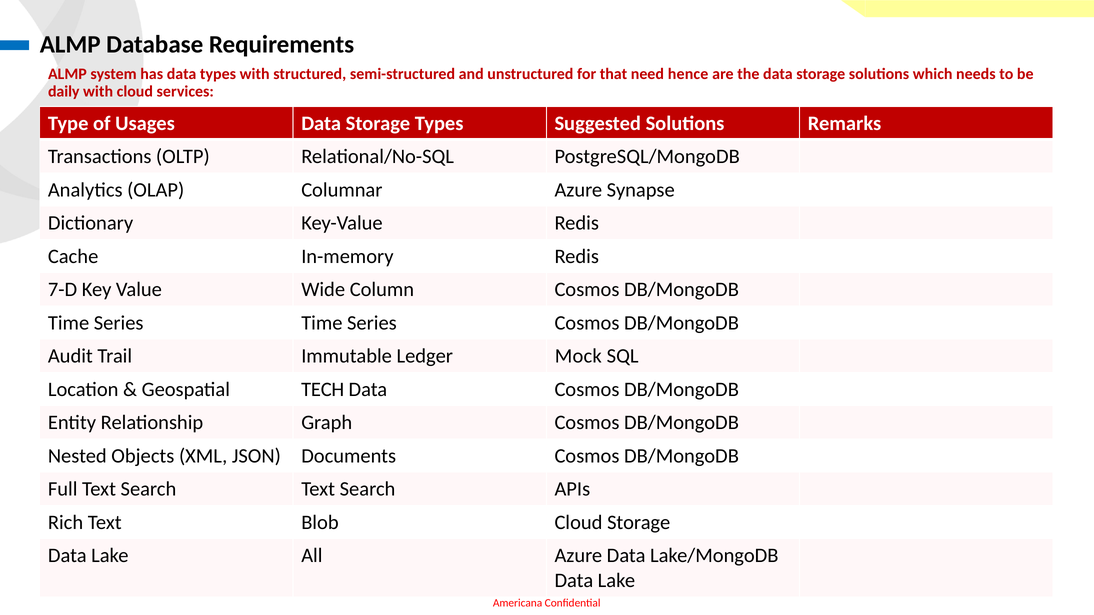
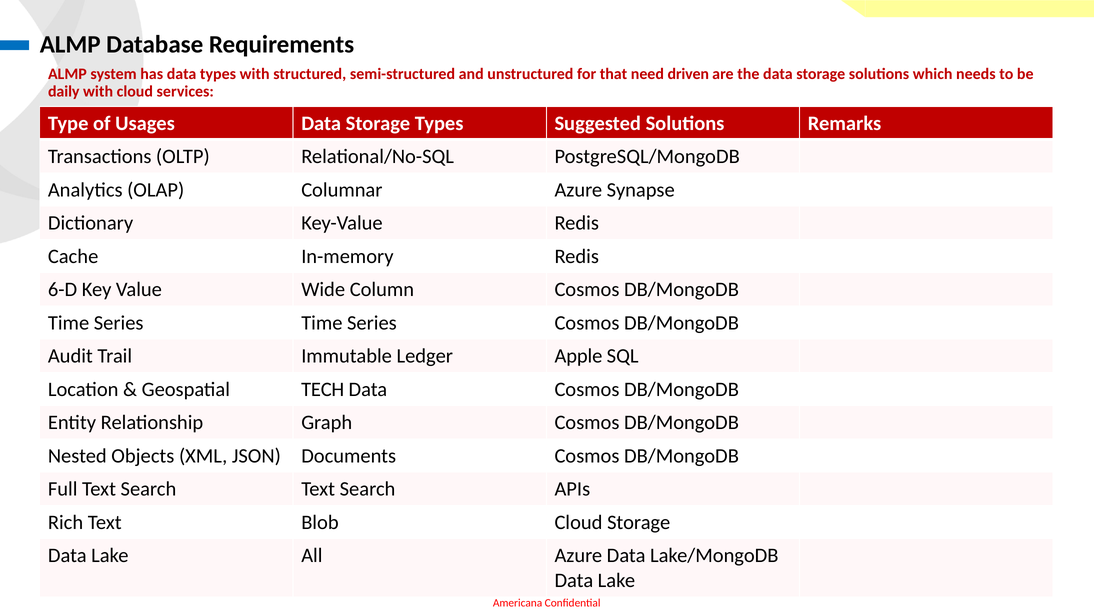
hence: hence -> driven (688, 74)
7-D: 7-D -> 6-D (63, 290)
Mock: Mock -> Apple (578, 356)
